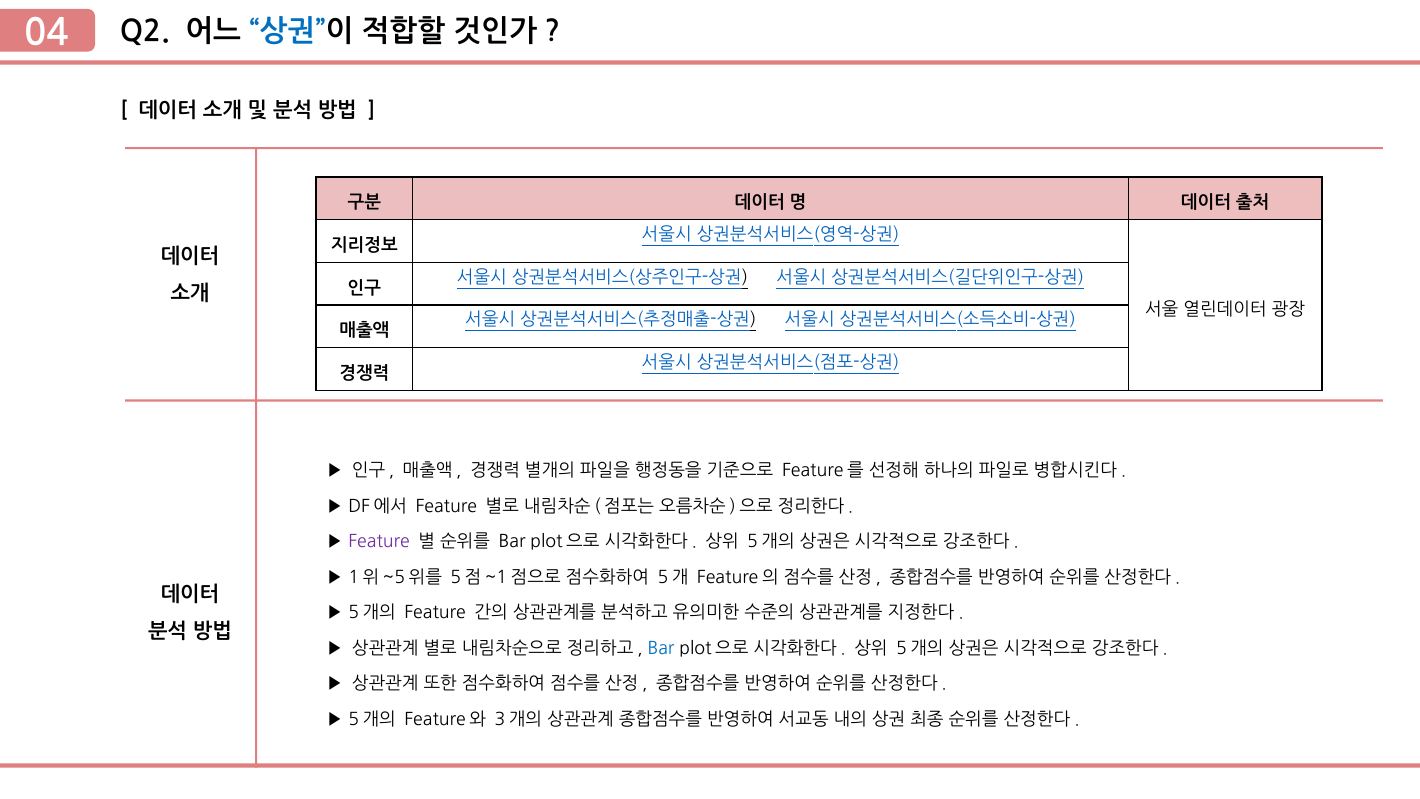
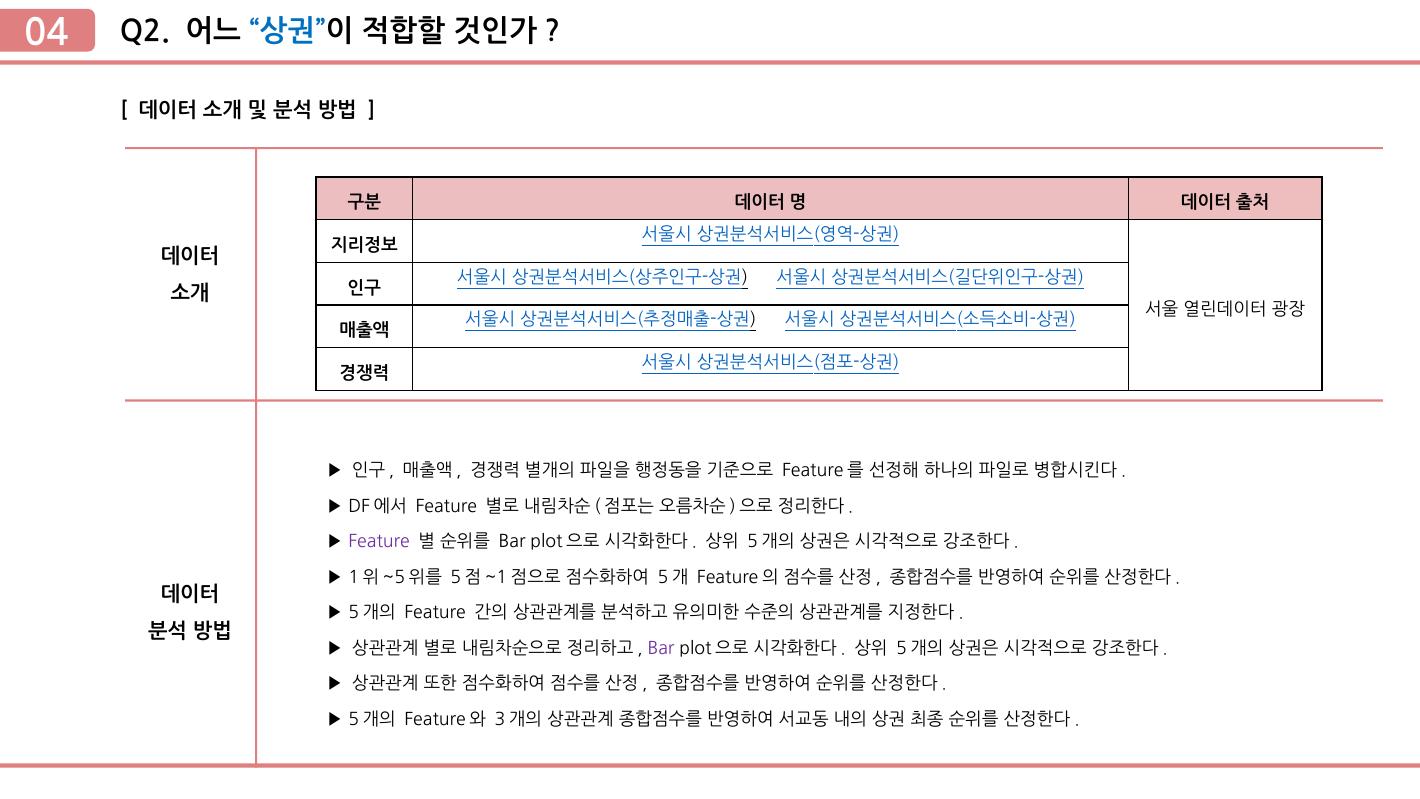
Bar colour: blue -> purple (661, 648)
